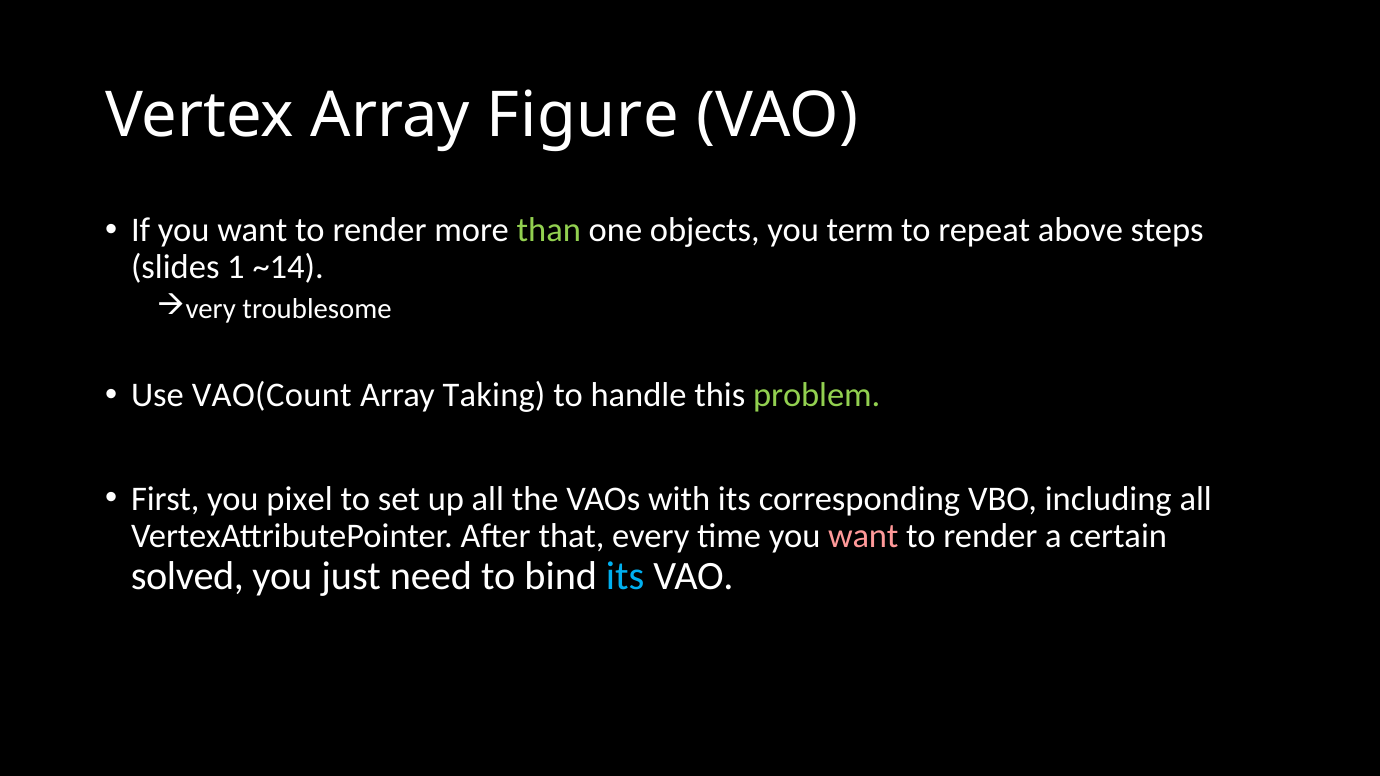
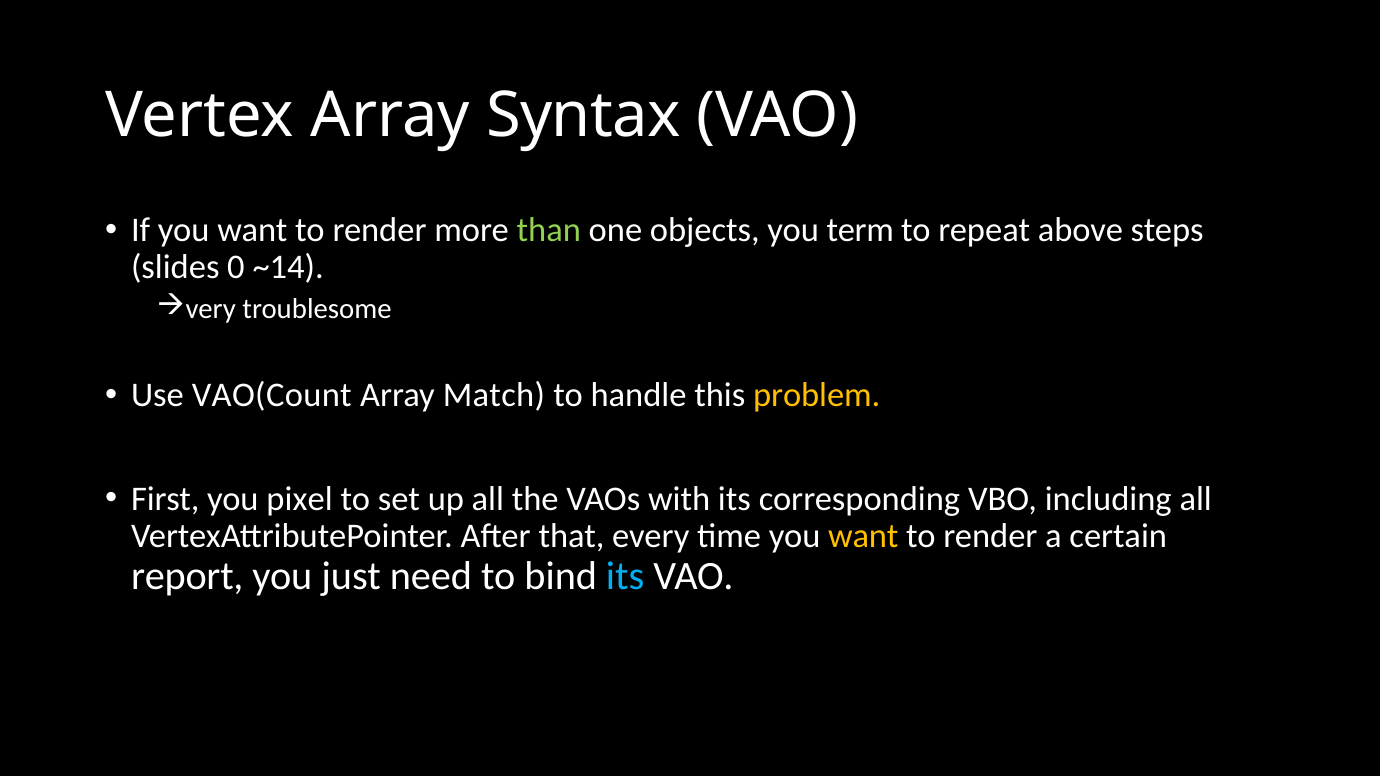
Figure: Figure -> Syntax (583, 116)
1: 1 -> 0 (236, 267)
Taking: Taking -> Match (494, 396)
problem colour: light green -> yellow (817, 396)
want colour: pink -> yellow (863, 536)
solved: solved -> report (187, 576)
